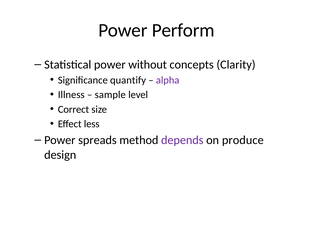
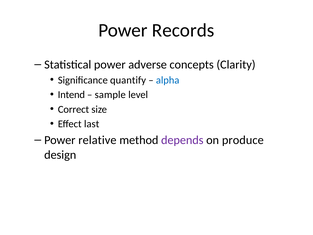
Perform: Perform -> Records (183, 30)
without: without -> adverse (148, 64)
alpha colour: purple -> blue (168, 80)
Illness: Illness -> Intend (71, 95)
less: less -> last (92, 124)
spreads: spreads -> relative (97, 140)
